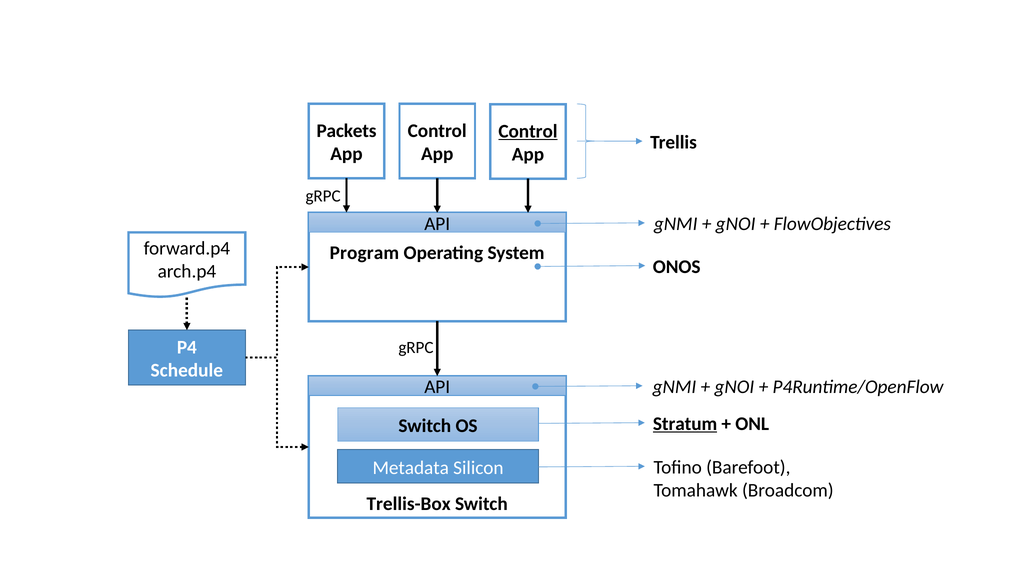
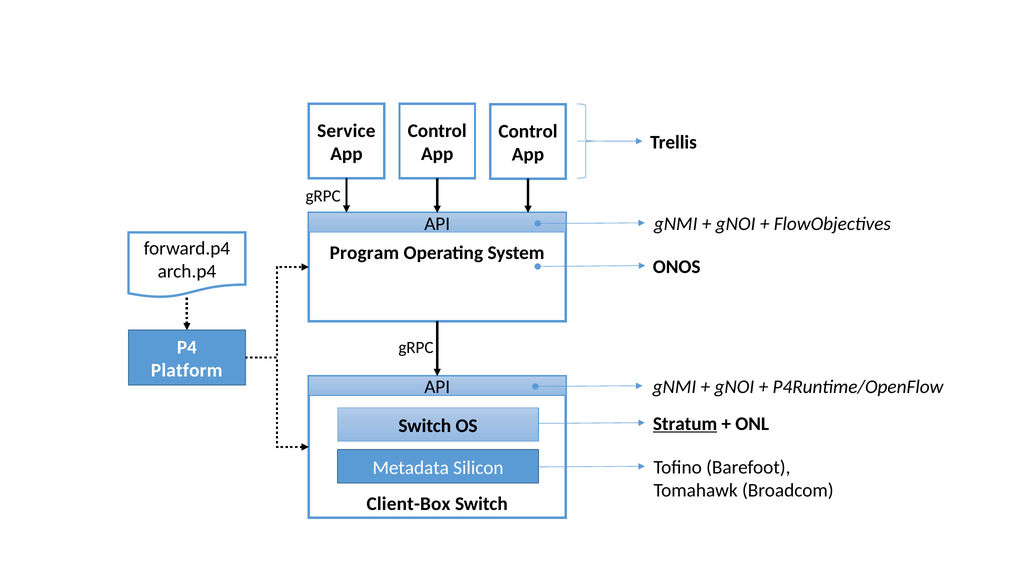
Packets: Packets -> Service (346, 131)
Control underline: present -> none (528, 131)
Schedule: Schedule -> Platform (187, 370)
Trellis-Box: Trellis-Box -> Client-Box (409, 503)
